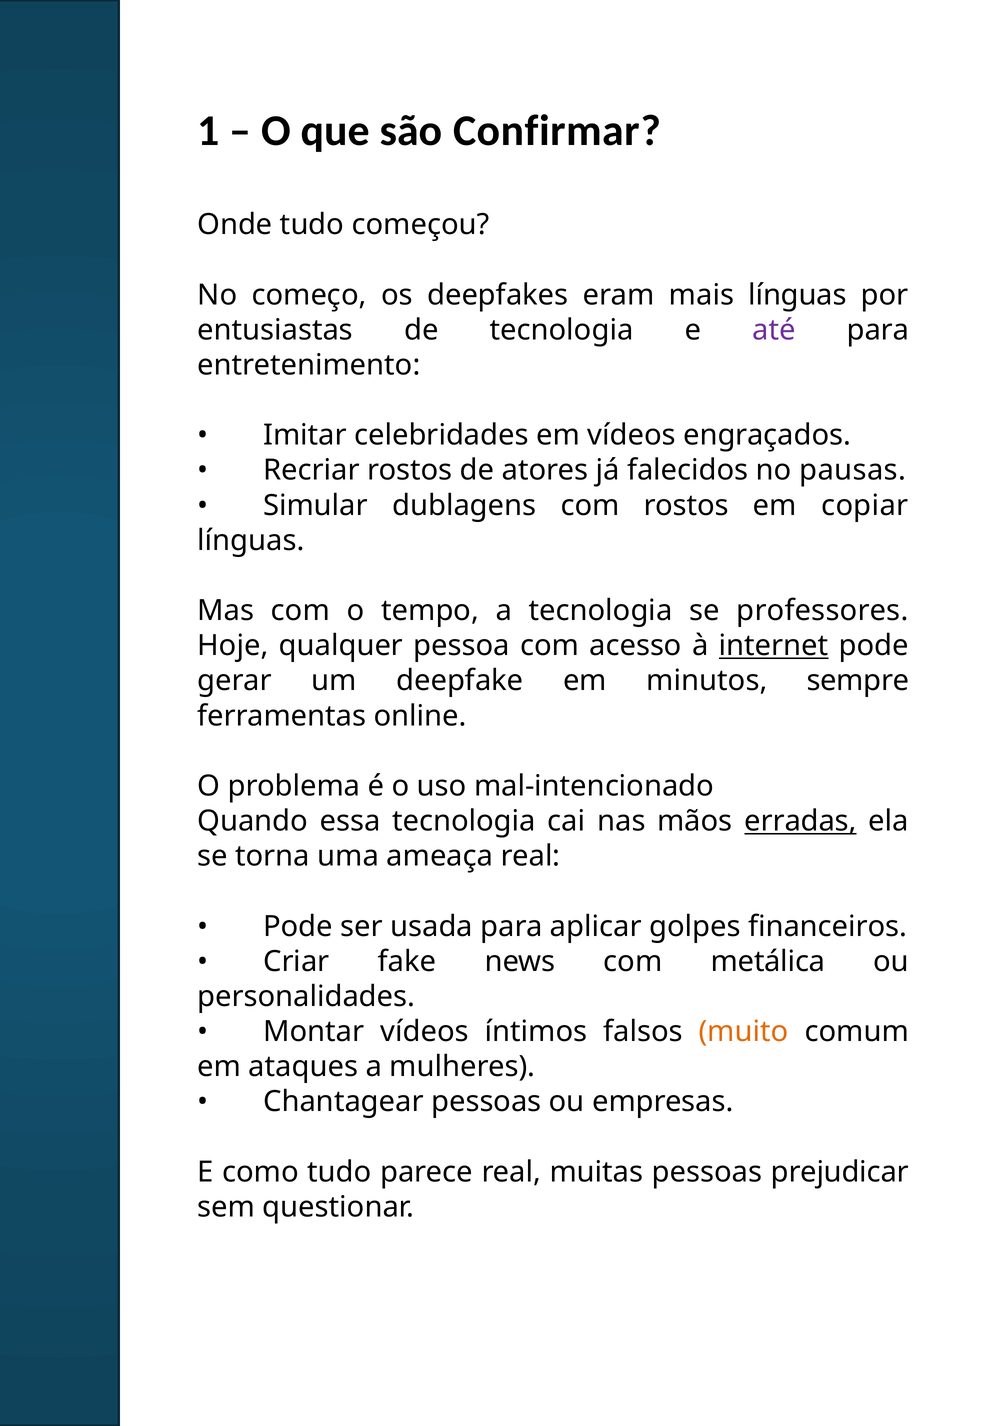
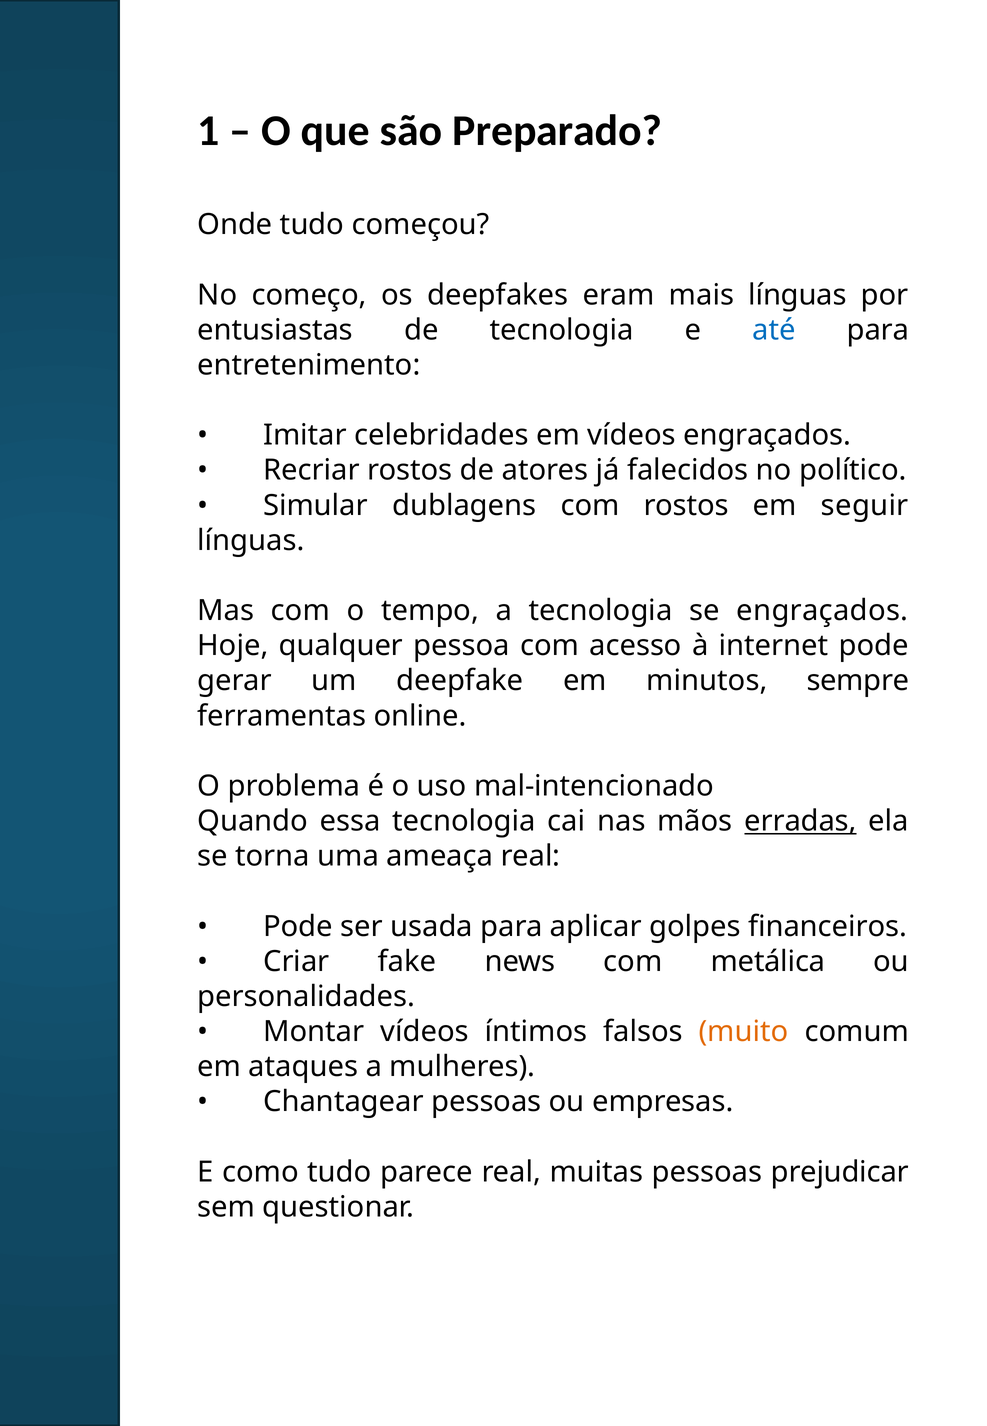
Confirmar: Confirmar -> Preparado (557, 131)
até colour: purple -> blue (774, 330)
pausas: pausas -> político (853, 470)
copiar: copiar -> seguir (865, 505)
professores: professores -> engraçados (822, 611)
internet underline: present -> none (774, 646)
